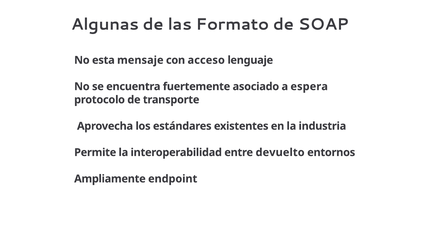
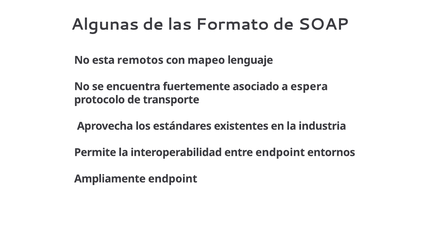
mensaje: mensaje -> remotos (140, 60)
acceso: acceso -> mapeo (206, 60)
entre devuelto: devuelto -> endpoint (280, 152)
